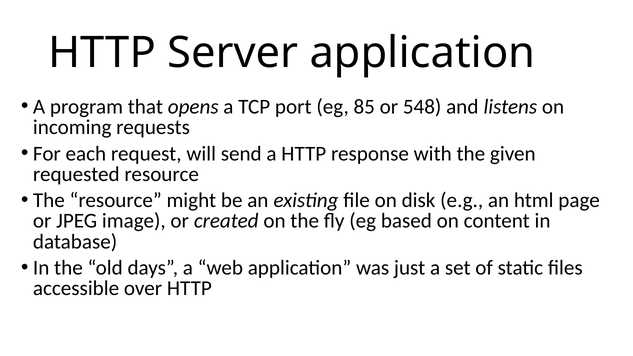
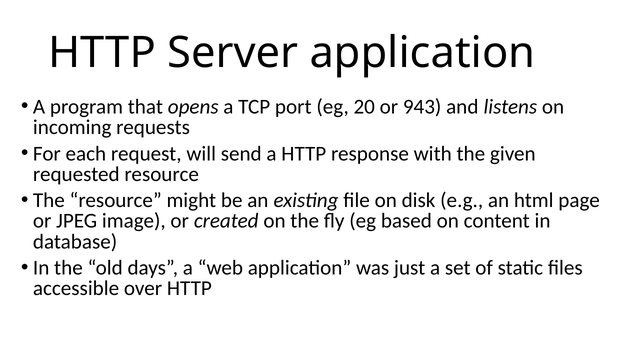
85: 85 -> 20 (364, 107)
548: 548 -> 943 (422, 107)
